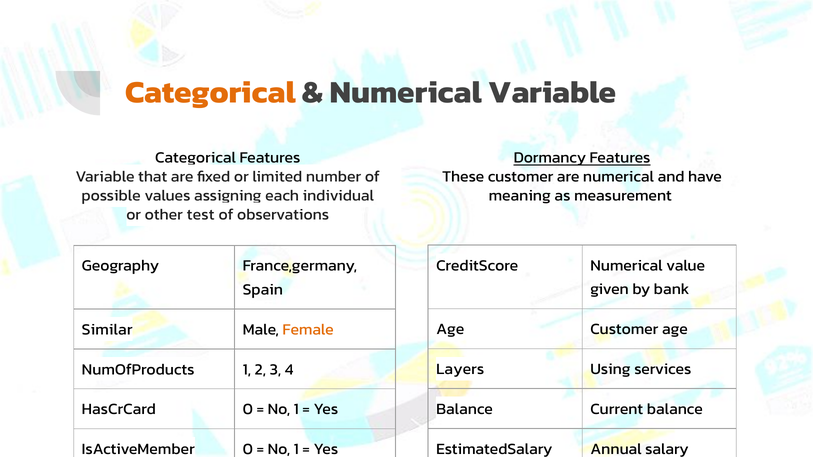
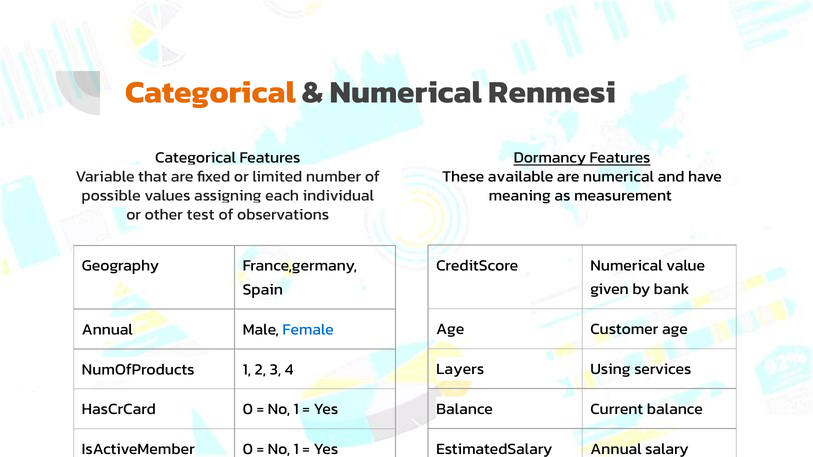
Numerical Variable: Variable -> Renmesi (552, 92)
These customer: customer -> available (521, 177)
Similar: Similar -> Annual (107, 330)
Female colour: orange -> blue (308, 330)
